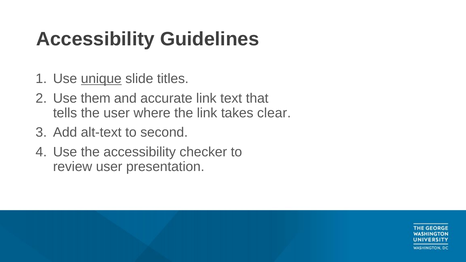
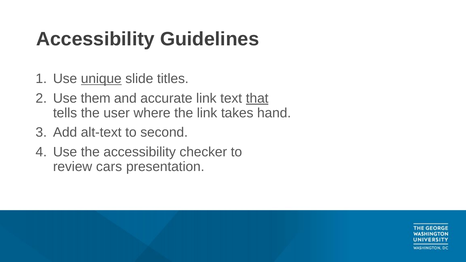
that underline: none -> present (257, 98)
clear: clear -> hand (274, 113)
review user: user -> cars (109, 167)
